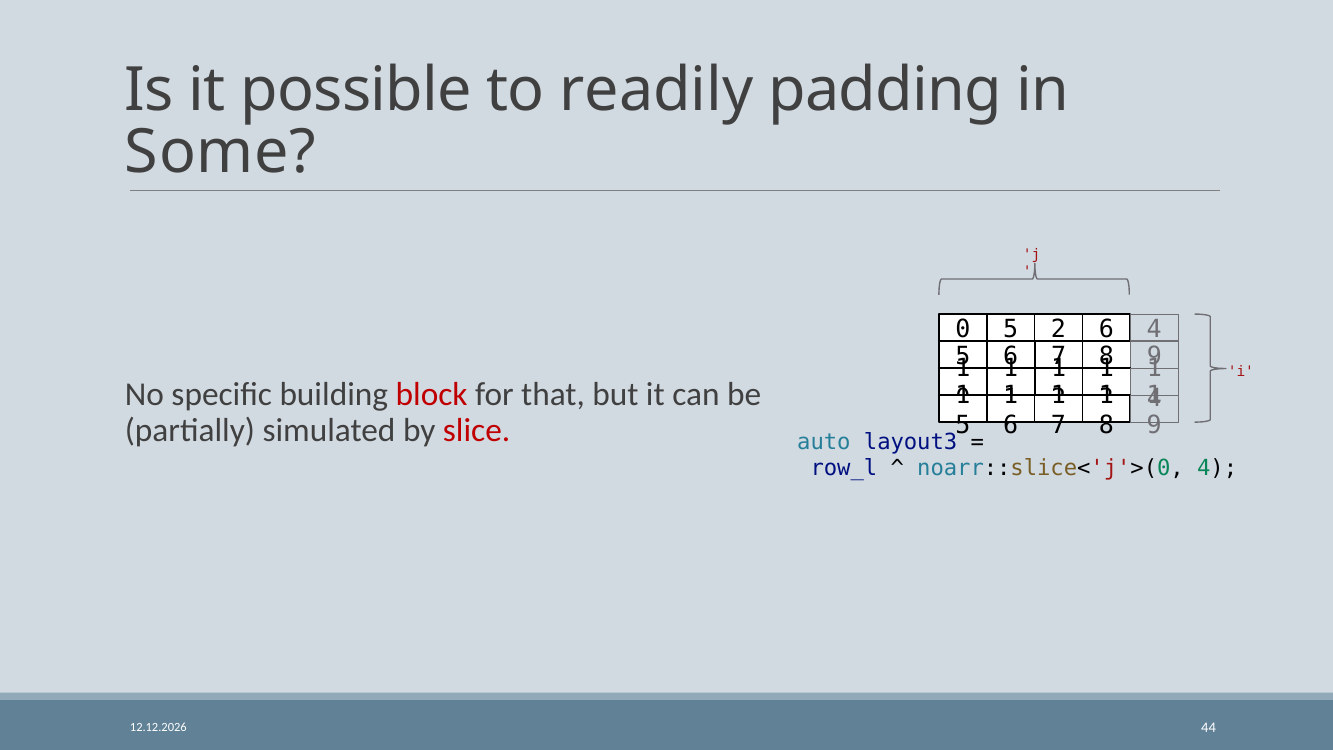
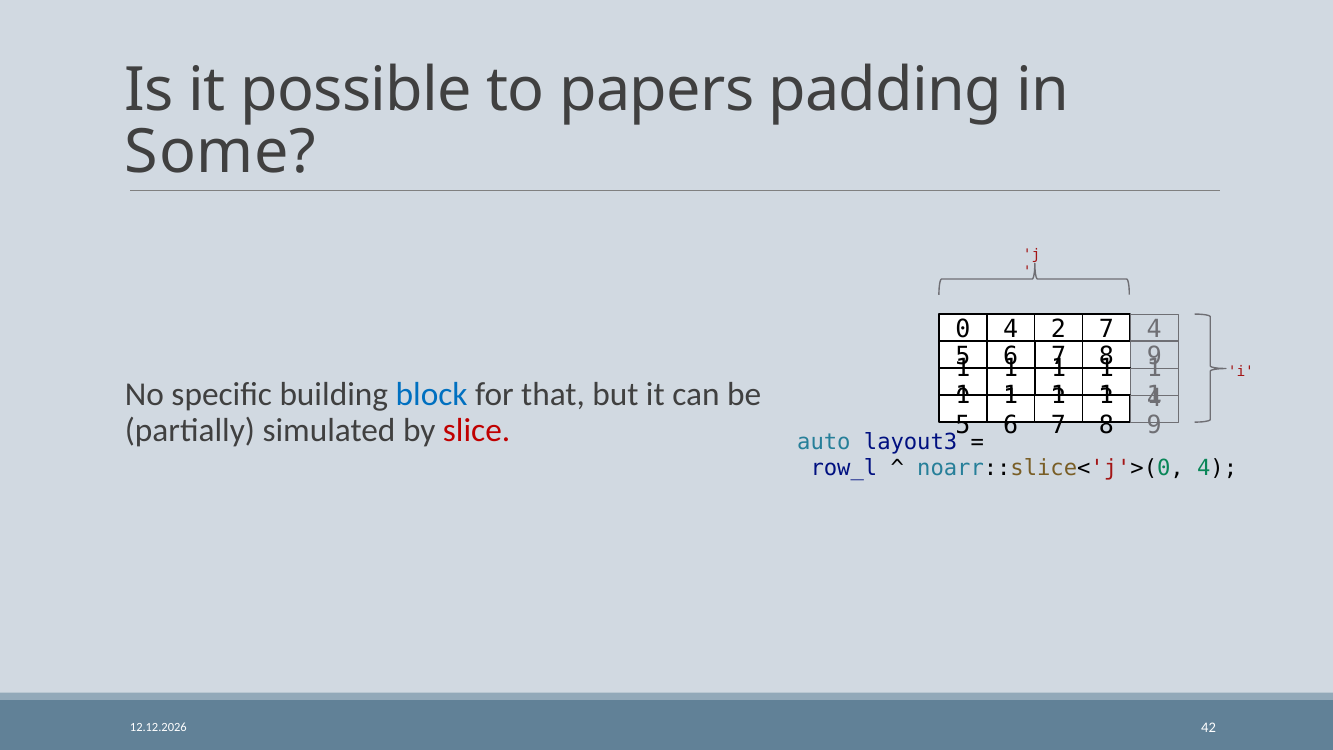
readily: readily -> papers (657, 90)
0 5: 5 -> 4 (1011, 329)
2 6: 6 -> 7 (1106, 329)
block colour: red -> blue (432, 395)
44: 44 -> 42 (1209, 727)
